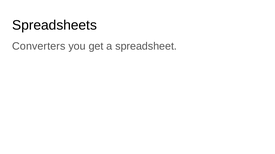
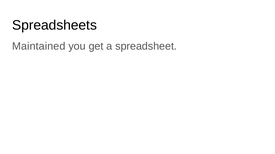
Converters: Converters -> Maintained (39, 46)
